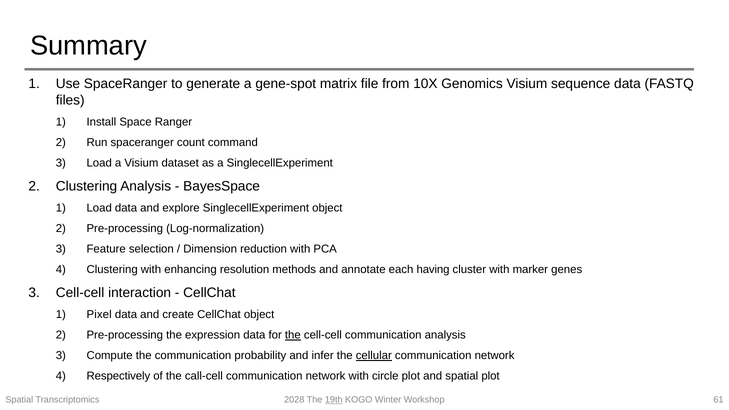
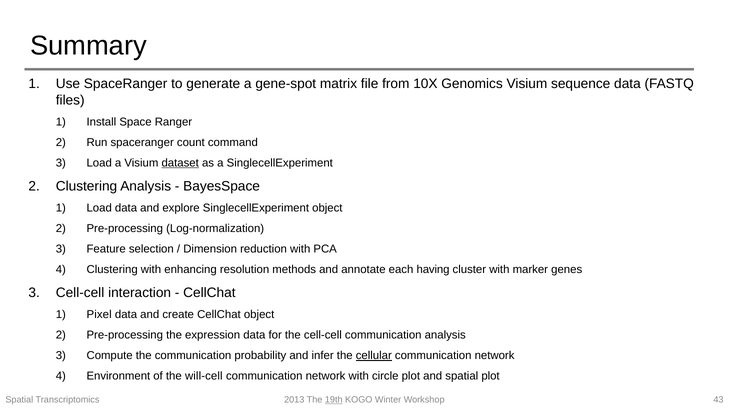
dataset underline: none -> present (180, 163)
the underline: present -> none (293, 335)
Respectively: Respectively -> Environment (118, 376)
call-cell: call-cell -> will-cell (204, 376)
2028: 2028 -> 2013 (294, 400)
61: 61 -> 43 (718, 400)
